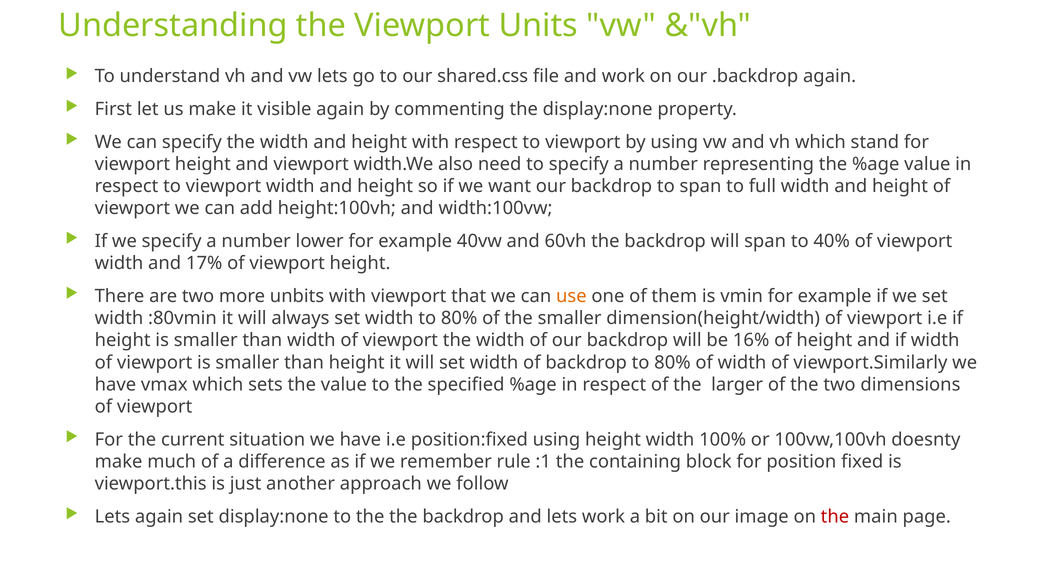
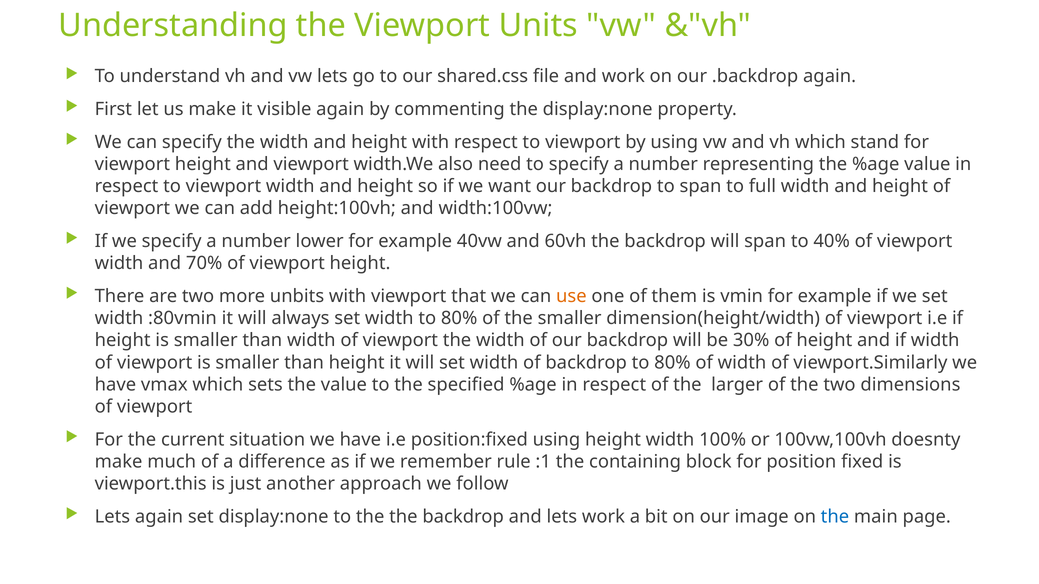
17%: 17% -> 70% (204, 264)
16%: 16% -> 30% (751, 341)
the colour: red -> blue (835, 517)
